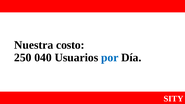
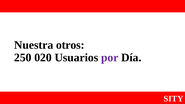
costo: costo -> otros (70, 45)
040: 040 -> 020 (43, 58)
por colour: blue -> purple (110, 58)
